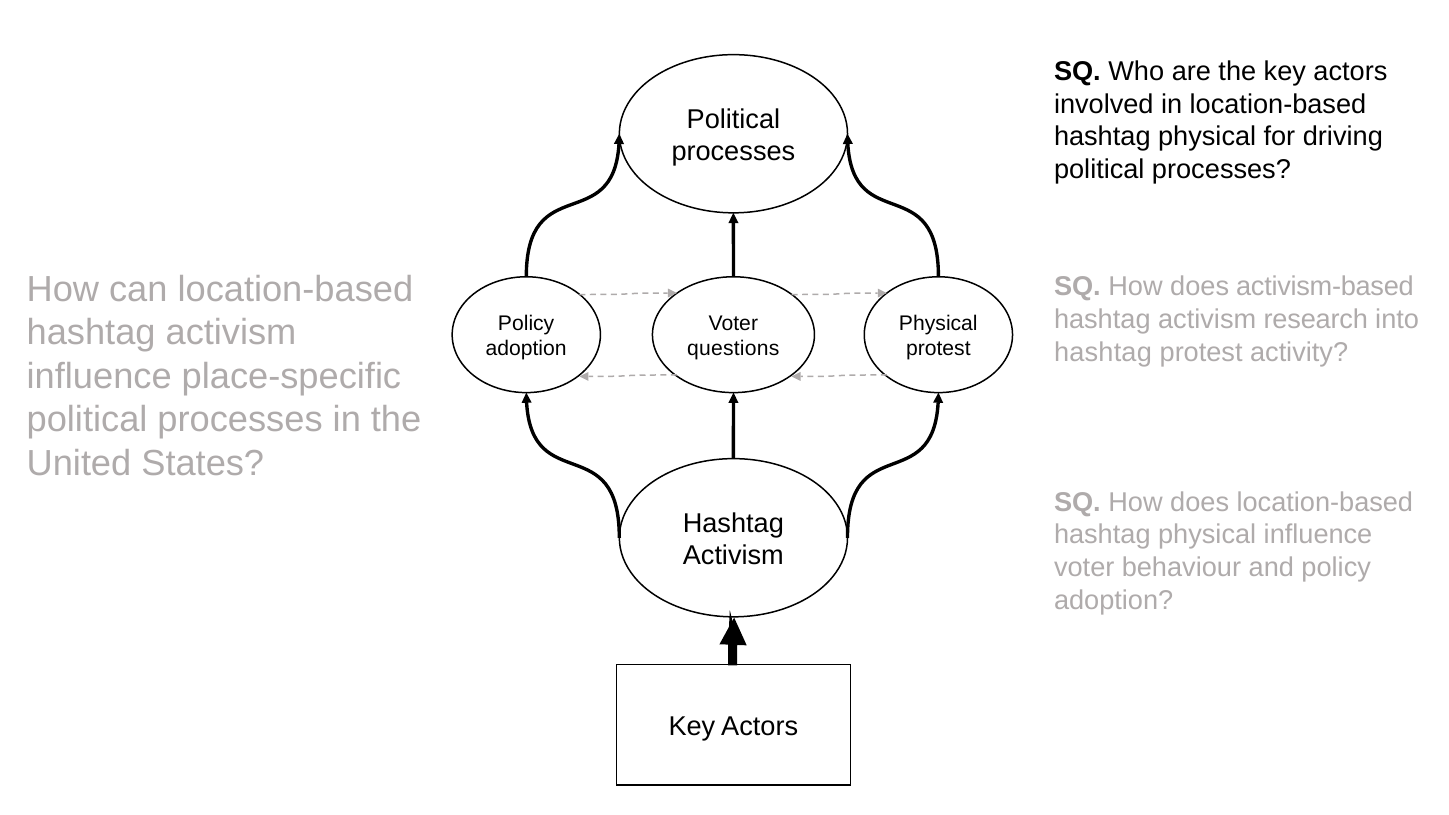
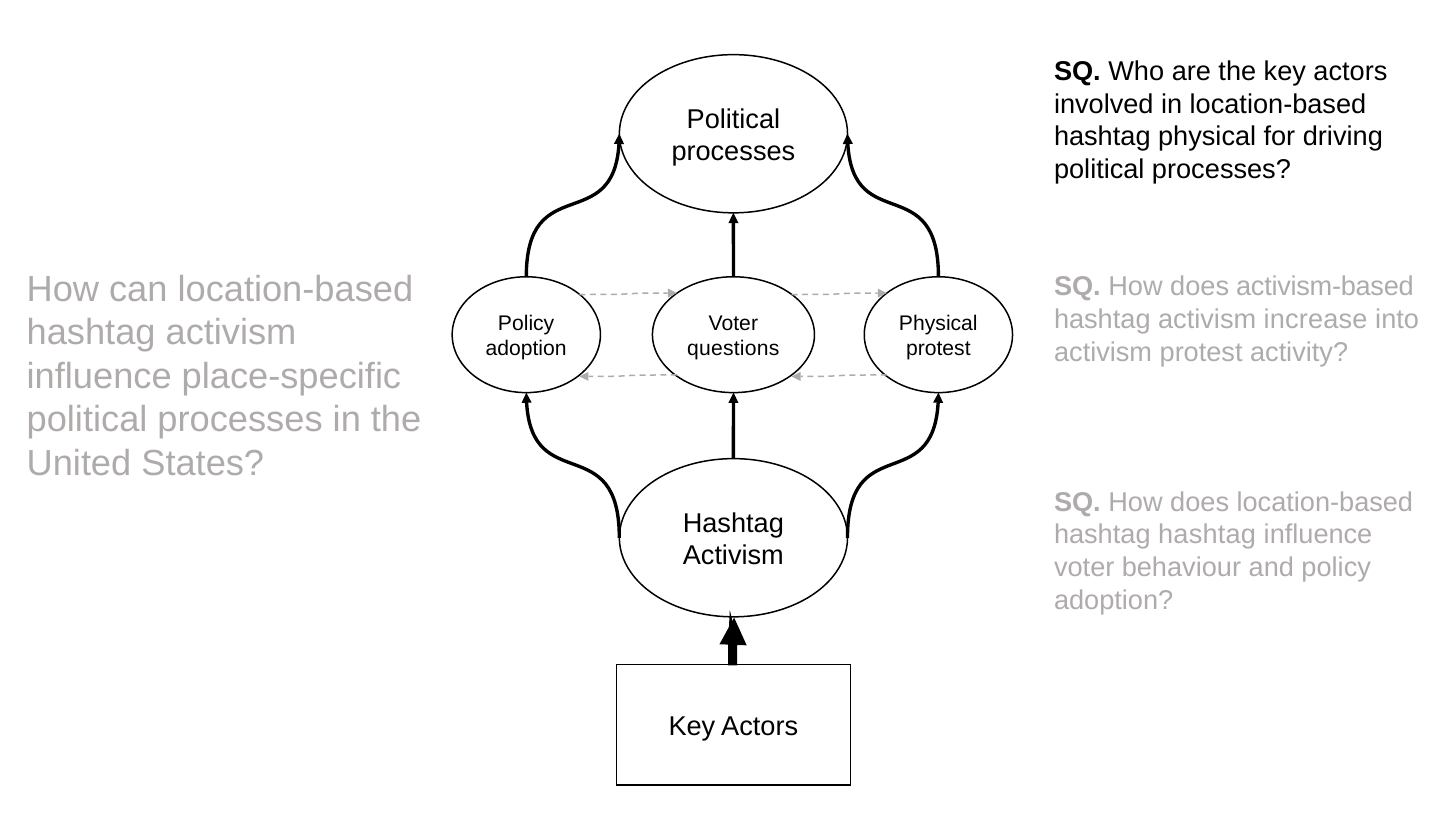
research: research -> increase (1316, 320)
hashtag: hashtag -> activism (1103, 352)
physical: physical -> hashtag (1207, 535)
